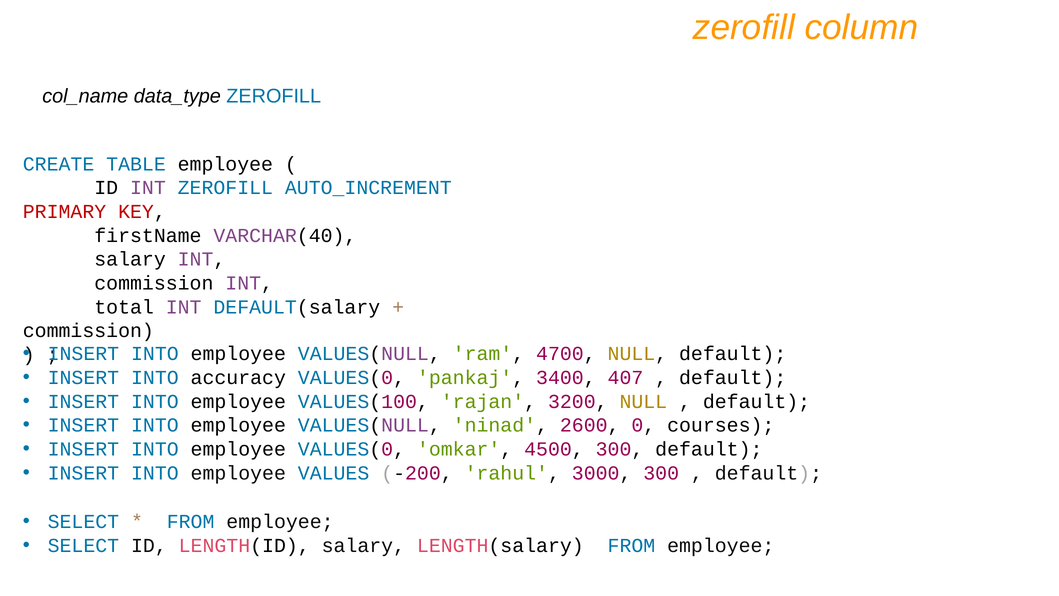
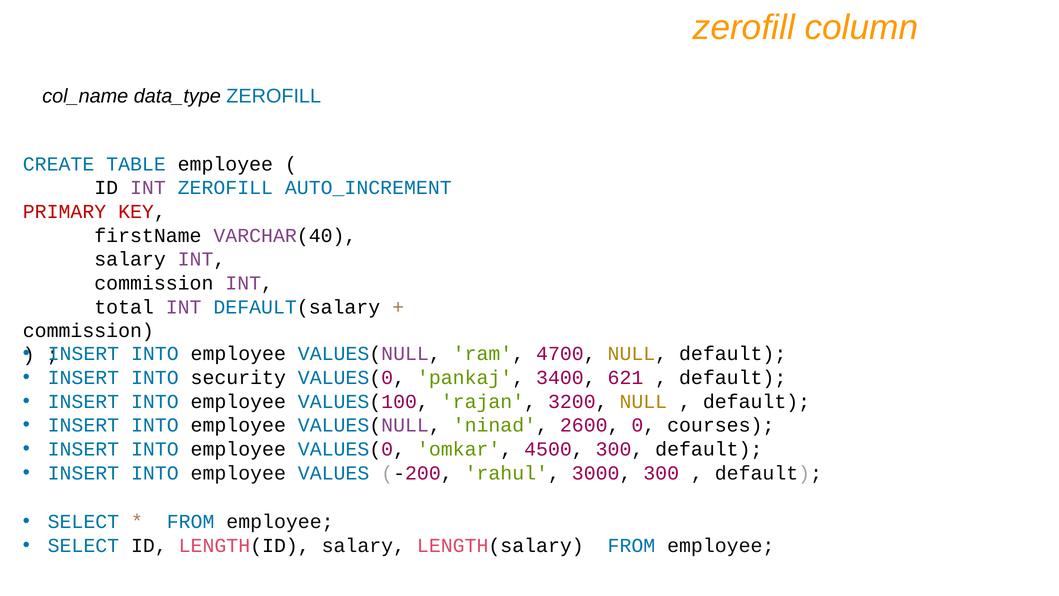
accuracy: accuracy -> security (238, 377)
407: 407 -> 621 (625, 377)
